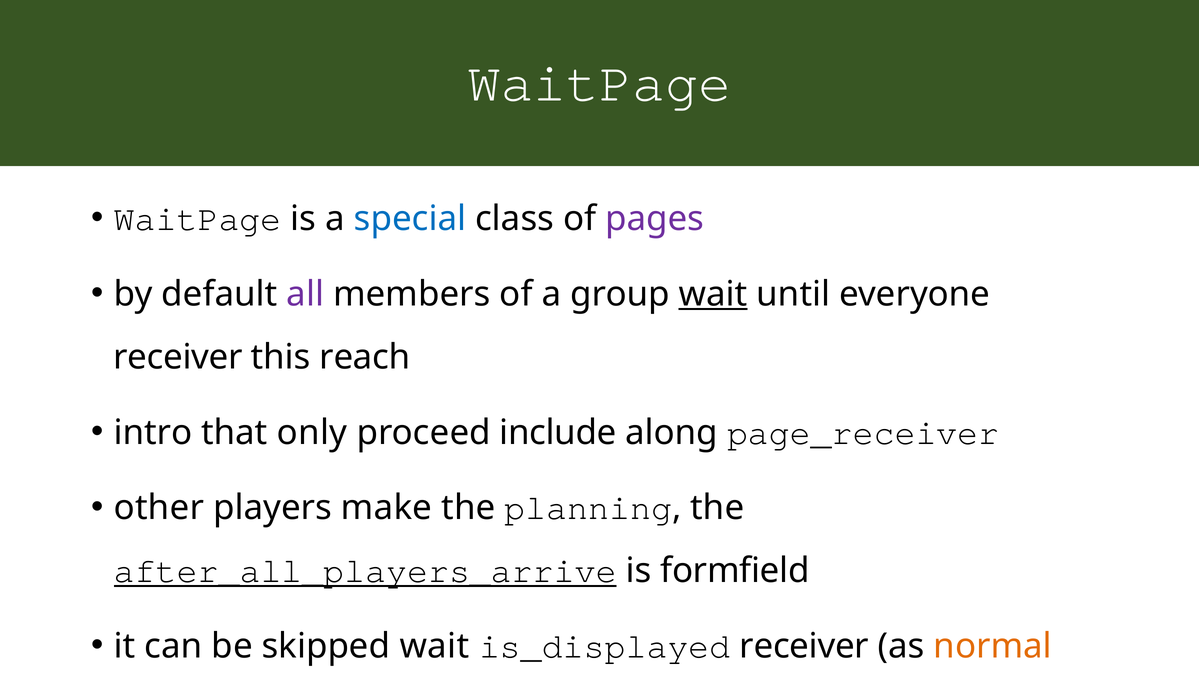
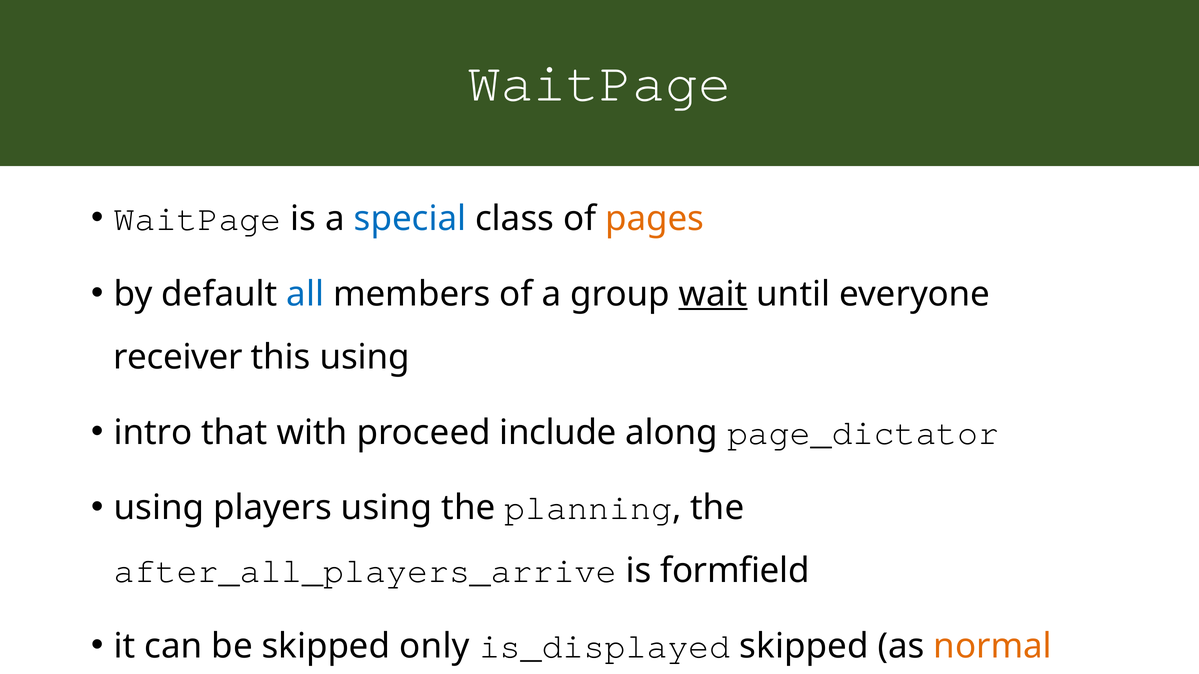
pages colour: purple -> orange (655, 219)
all colour: purple -> blue (305, 294)
this reach: reach -> using (365, 357)
only: only -> with (312, 433)
page_receiver: page_receiver -> page_dictator (863, 433)
other: other -> using (159, 508)
players make: make -> using (387, 508)
after_all_players_arrive underline: present -> none (365, 571)
skipped wait: wait -> only (434, 647)
is_displayed receiver: receiver -> skipped (804, 647)
